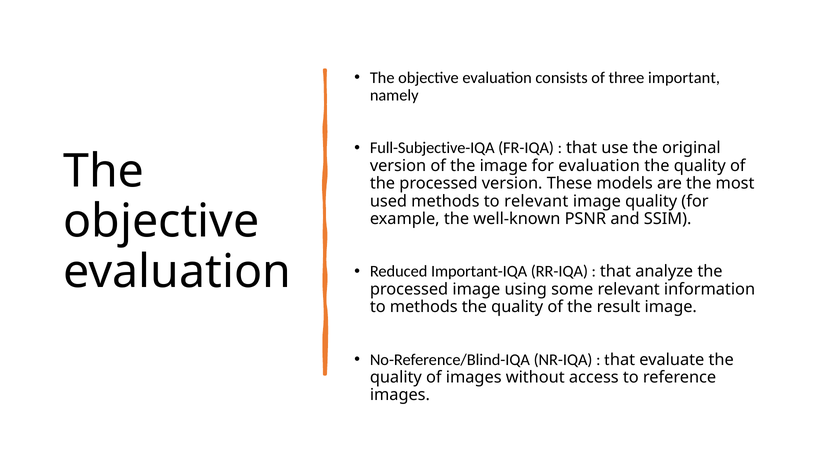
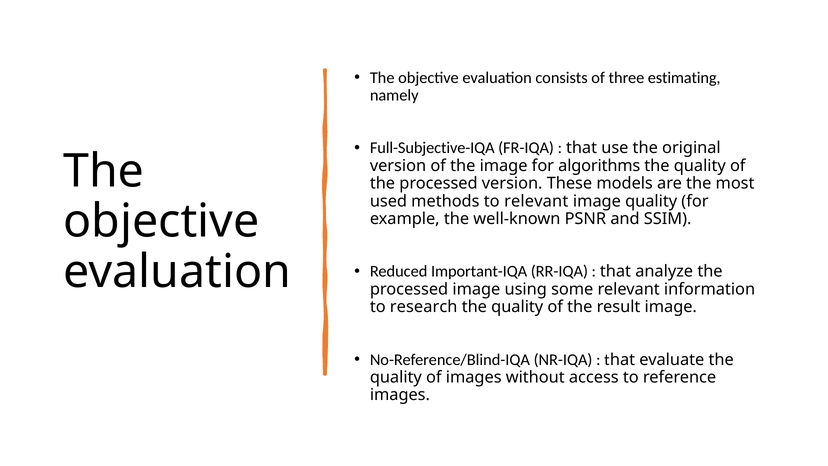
important: important -> estimating (684, 78)
for evaluation: evaluation -> algorithms (599, 166)
to methods: methods -> research (424, 307)
